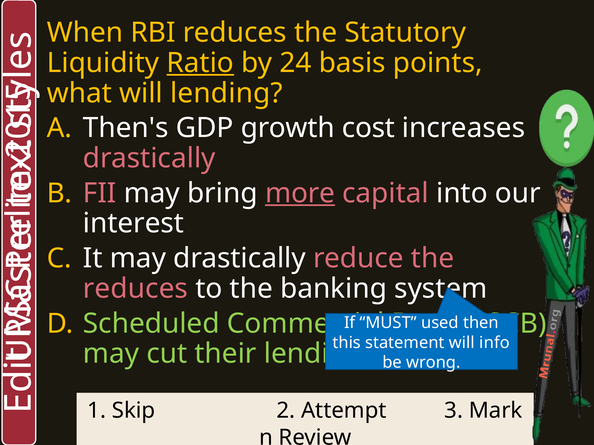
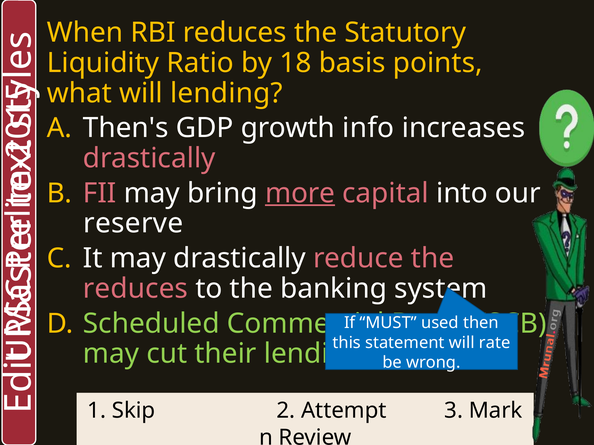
Ratio underline: present -> none (200, 63)
24: 24 -> 18 (295, 63)
cost: cost -> info (368, 128)
interest: interest -> reserve (133, 224)
info: info -> rate (495, 343)
